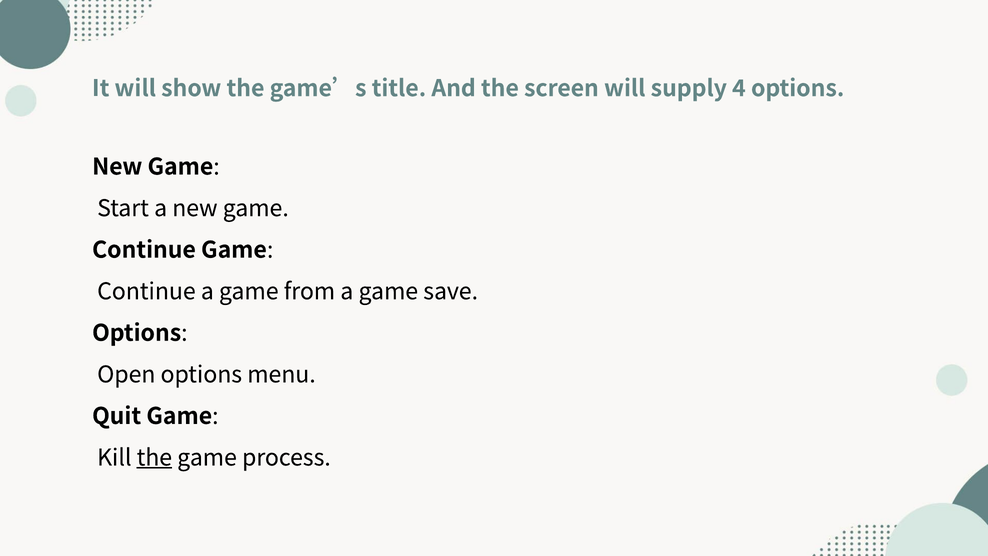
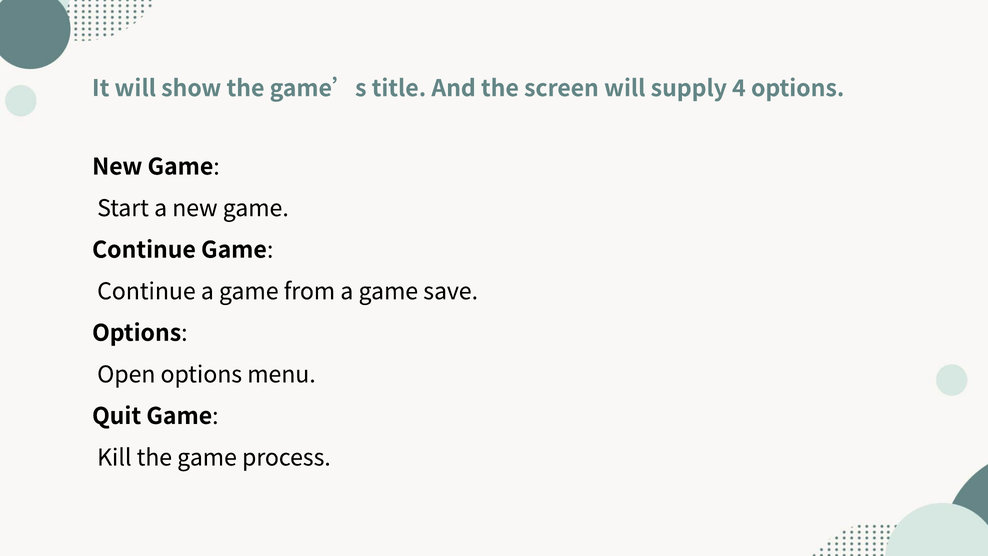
the underline: present -> none (154, 458)
